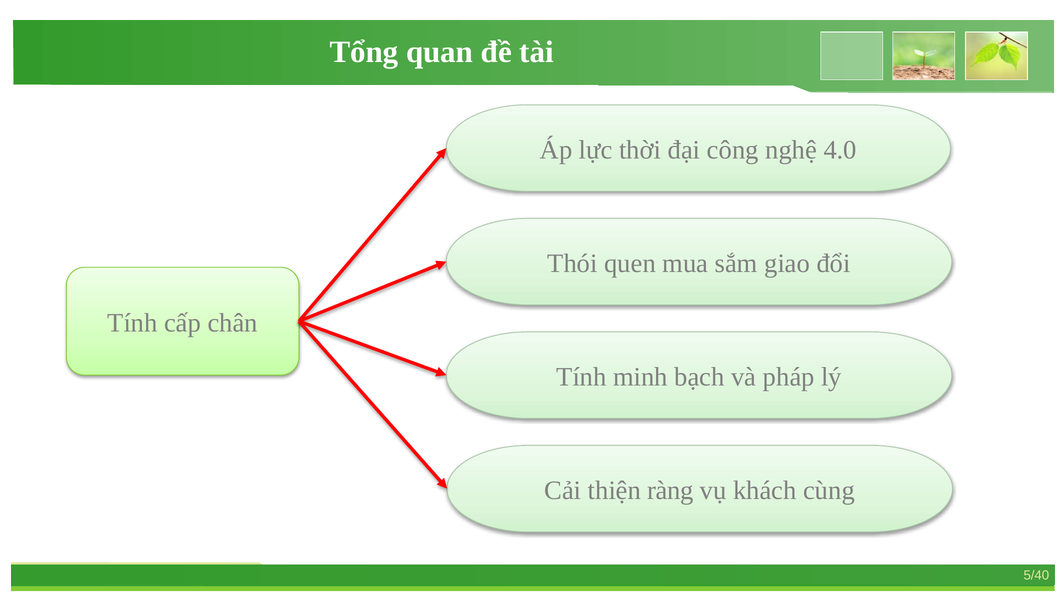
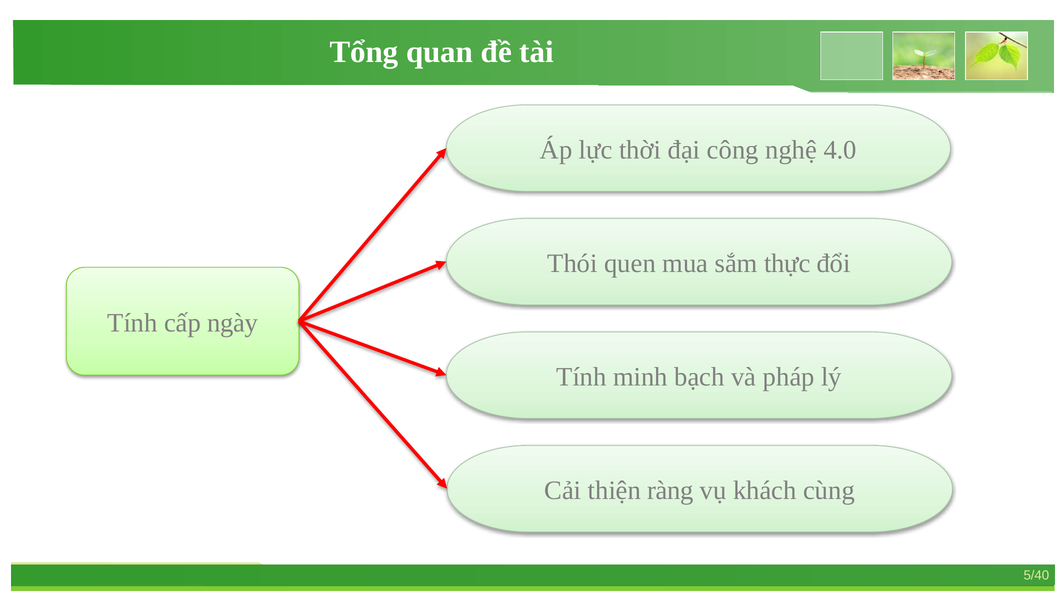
giao: giao -> thực (787, 263)
chân: chân -> ngày (233, 323)
